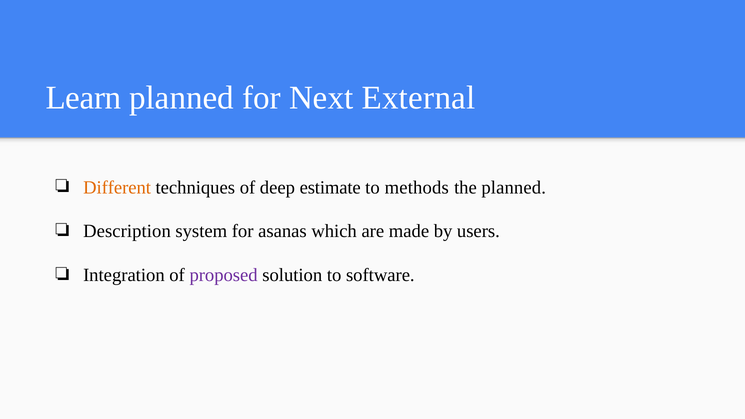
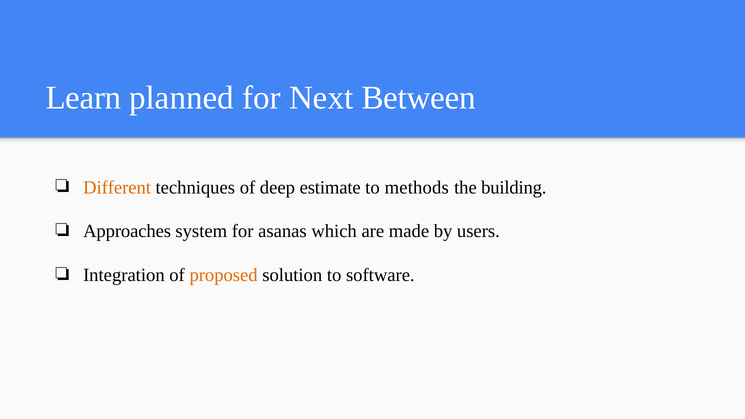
External: External -> Between (419, 98)
the planned: planned -> building (514, 187)
Description: Description -> Approaches (127, 231)
proposed colour: purple -> orange (224, 275)
